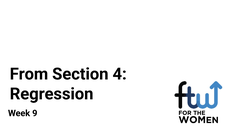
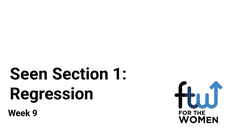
From: From -> Seen (29, 74)
4: 4 -> 1 (120, 74)
